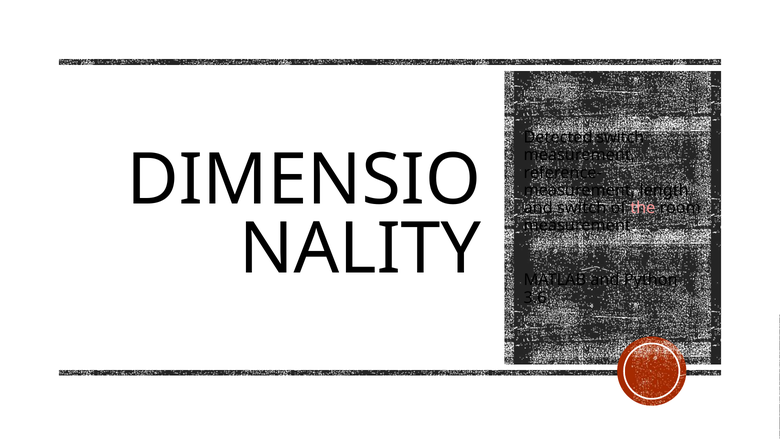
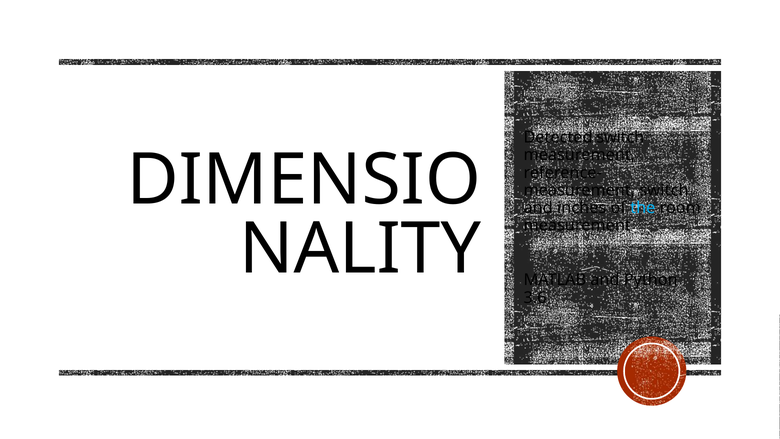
measurement length: length -> switch (664, 190)
and switch: switch -> inches (582, 208)
the colour: pink -> light blue (643, 208)
